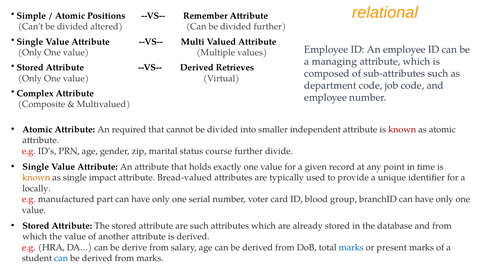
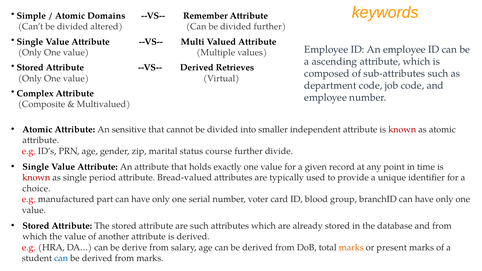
relational: relational -> keywords (385, 13)
Positions: Positions -> Domains (106, 16)
managing: managing -> ascending (335, 62)
required: required -> sensitive (129, 130)
known colour: orange -> red (36, 178)
impact: impact -> period (103, 178)
locally: locally -> choice (36, 189)
marks colour: blue -> orange (351, 248)
